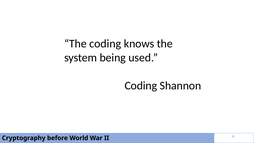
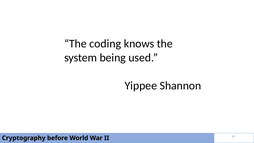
Coding: Coding -> Yippee (141, 86)
